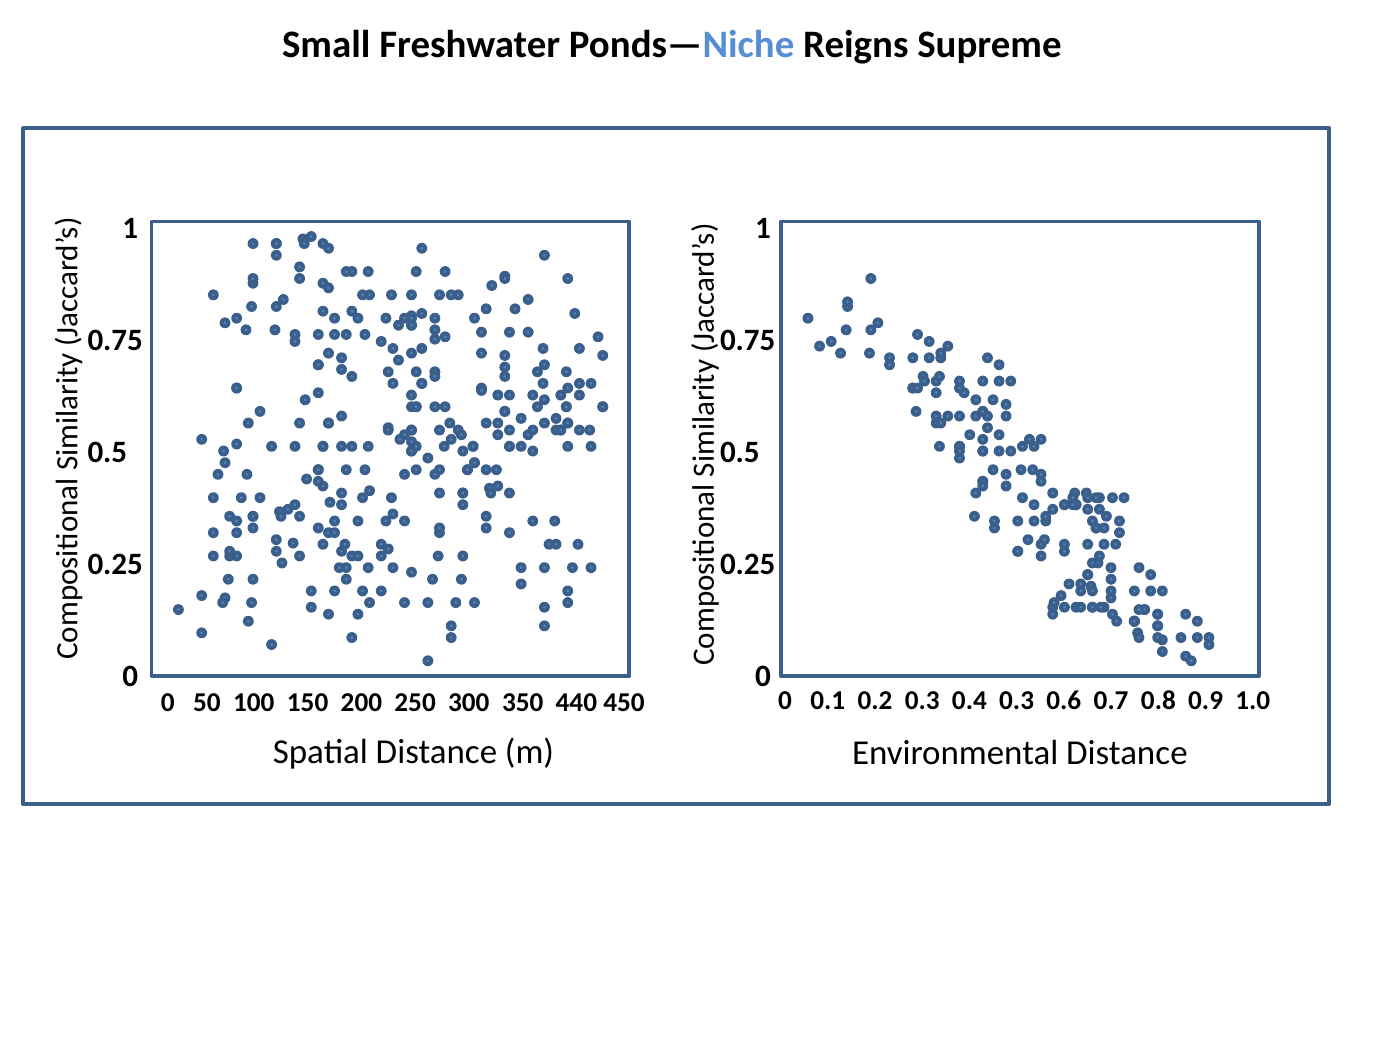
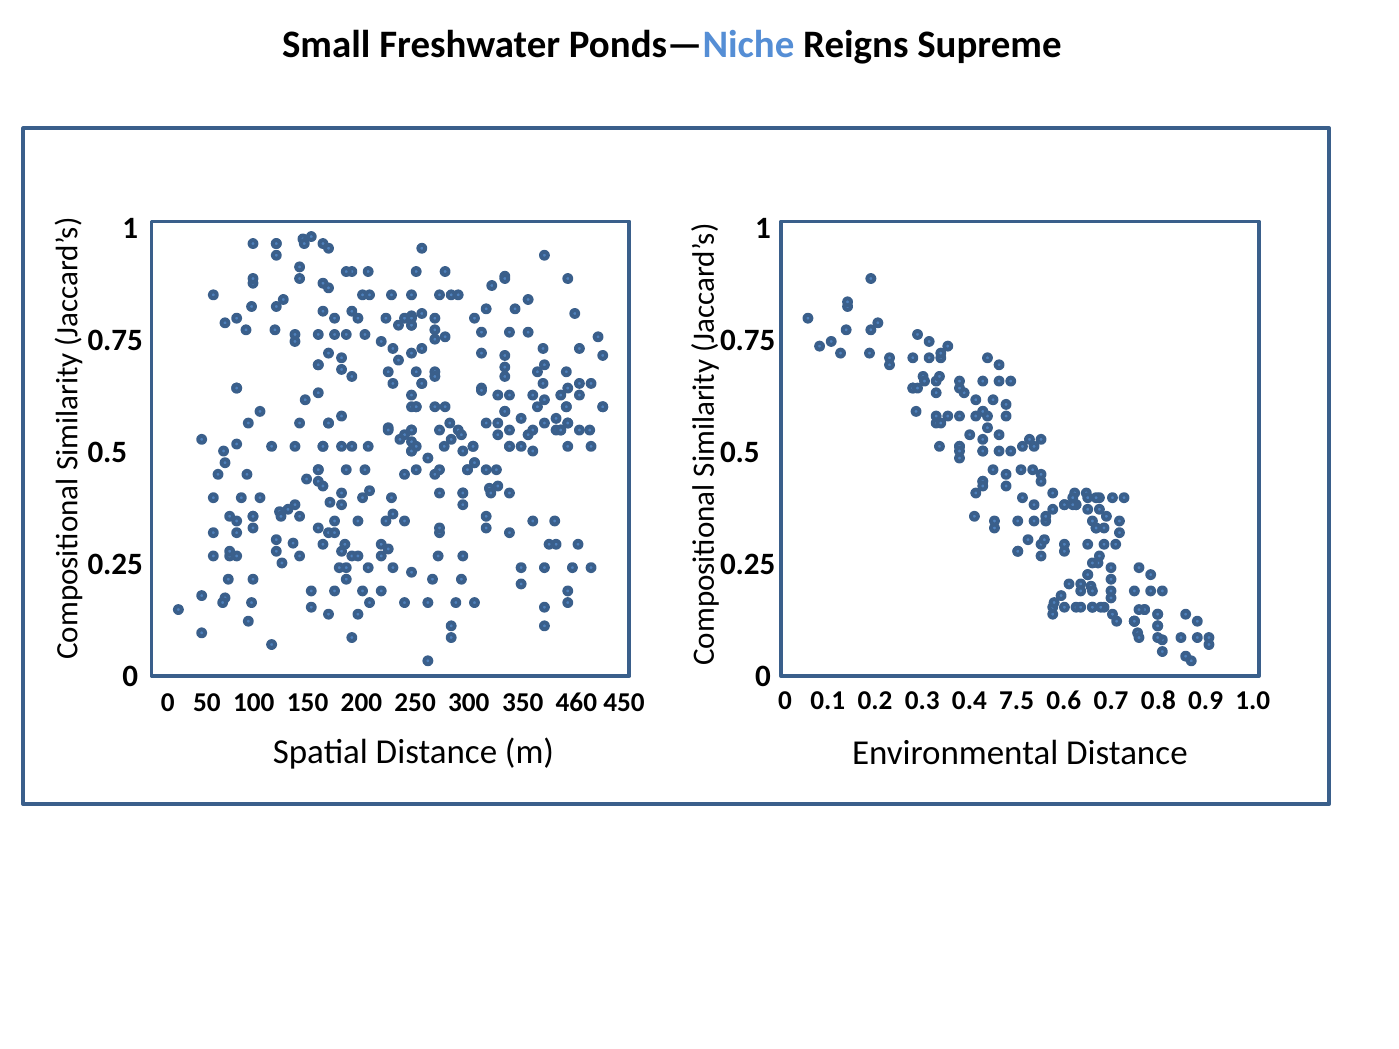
0.4 0.3: 0.3 -> 7.5 (1017, 701)
440: 440 -> 460 (576, 703)
